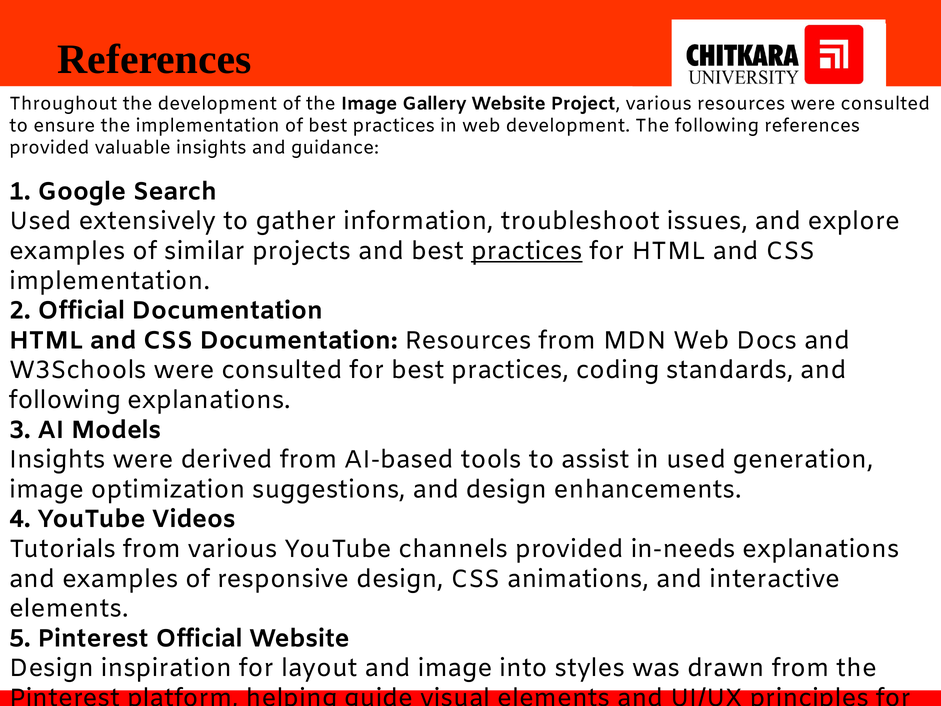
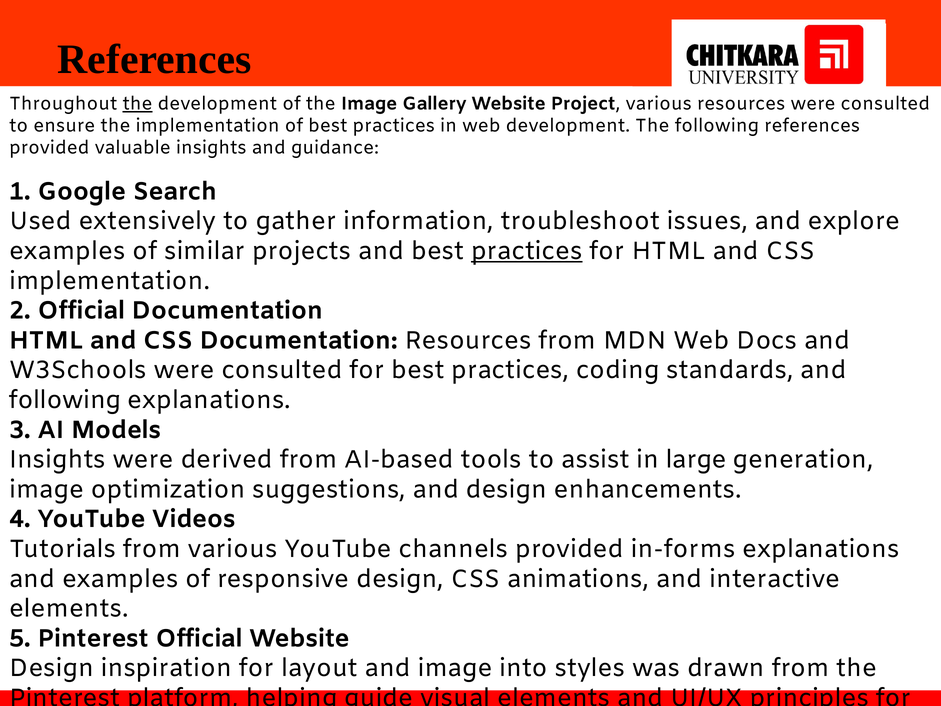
the underline: none -> present (138, 104)
in used: used -> large (696, 459)
in-needs: in-needs -> in-forms (683, 549)
